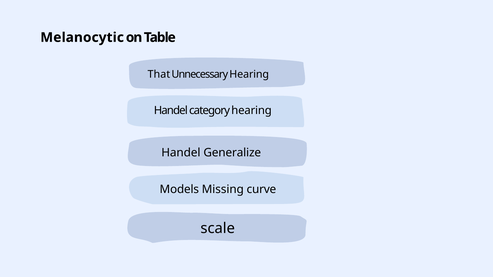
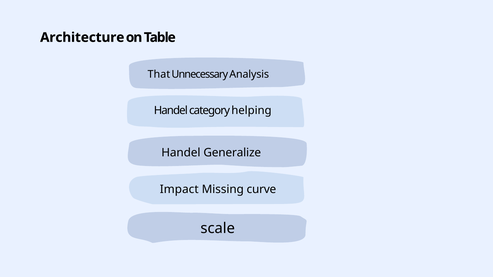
Melanocytic: Melanocytic -> Architecture (82, 37)
Unnecessary Hearing: Hearing -> Analysis (249, 75)
category hearing: hearing -> helping (251, 111)
Models: Models -> Impact (179, 190)
